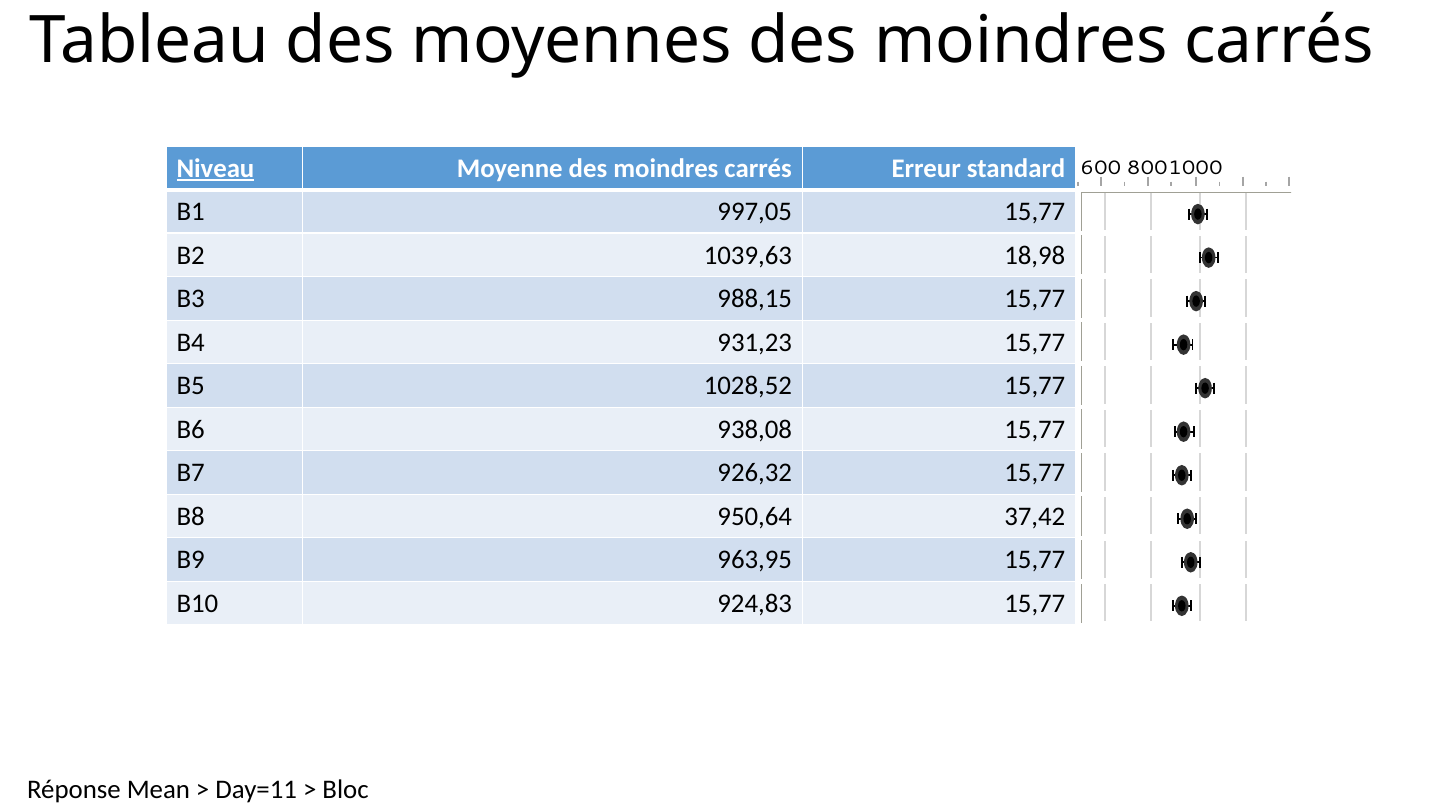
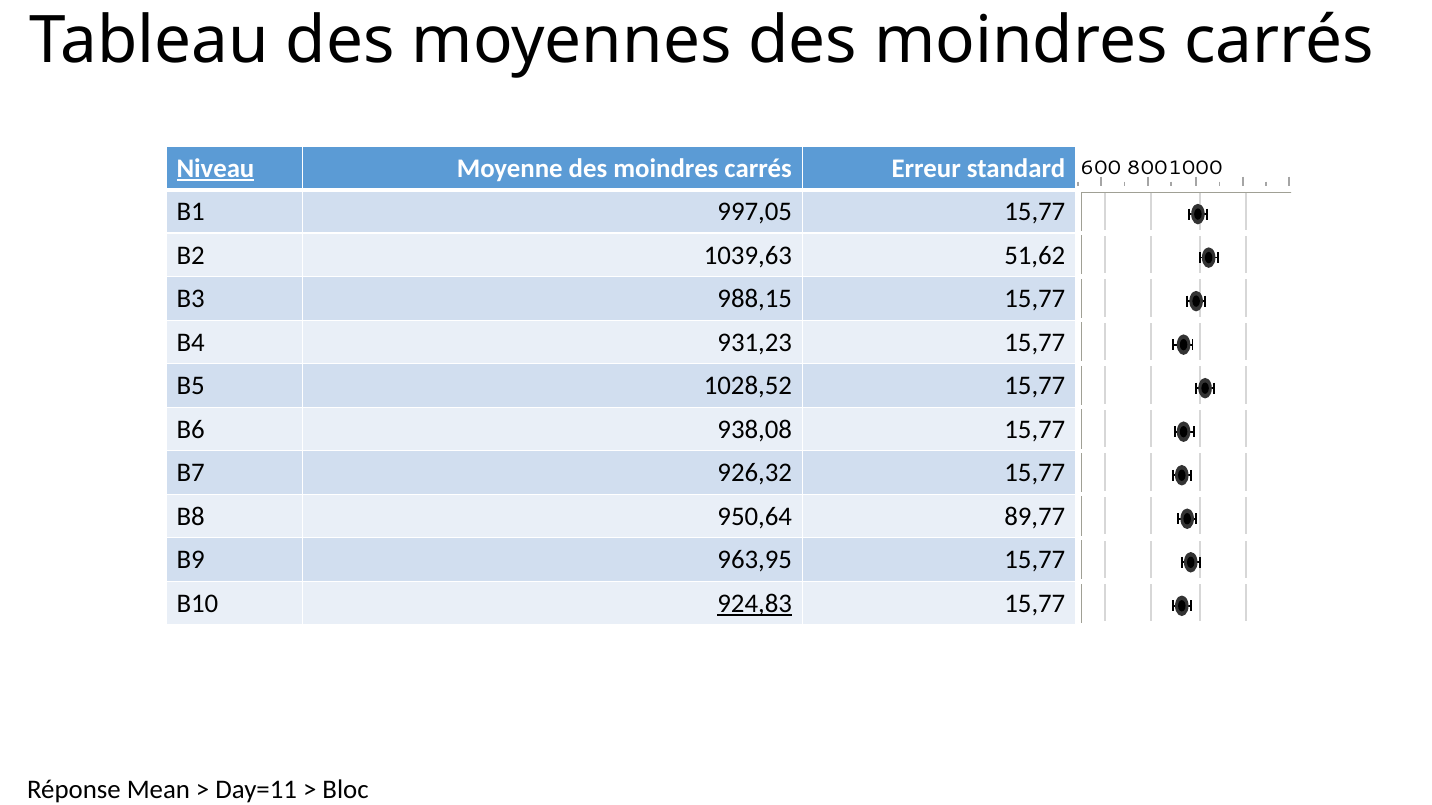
18,98: 18,98 -> 51,62 (1035, 255)
37,42: 37,42 -> 89,77 (1035, 517)
924,83 underline: none -> present (755, 604)
